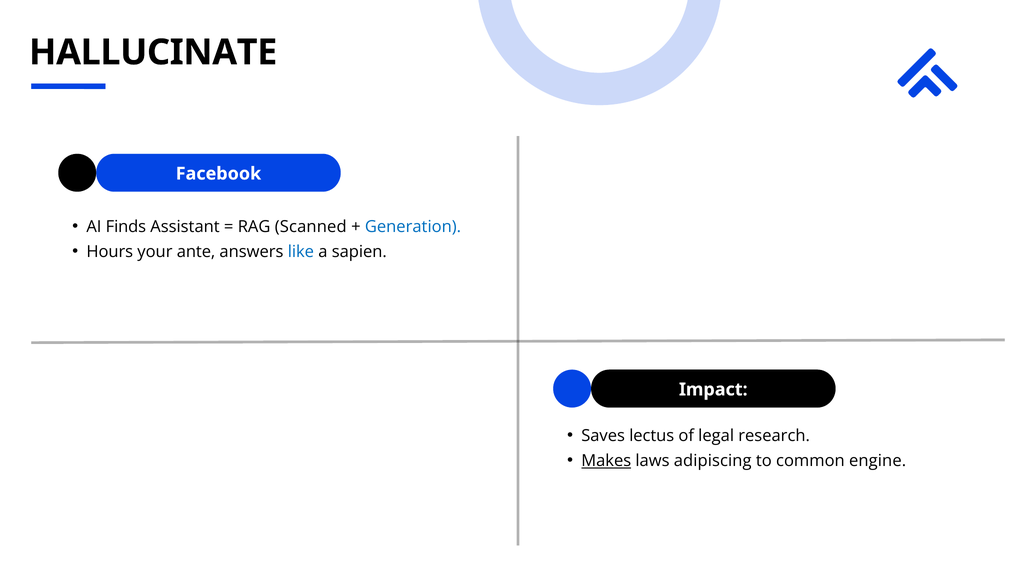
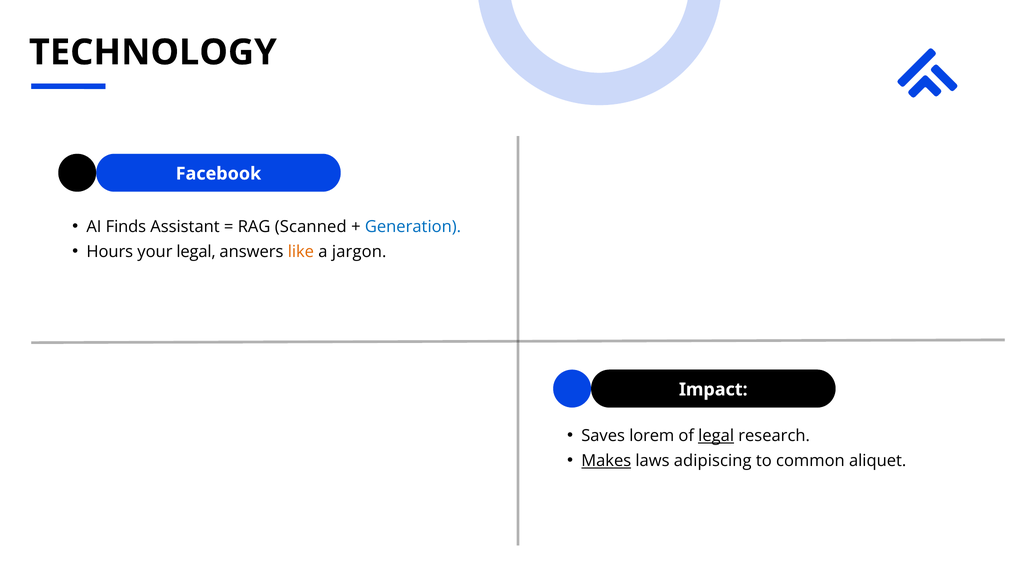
HALLUCINATE: HALLUCINATE -> TECHNOLOGY (153, 52)
your ante: ante -> legal (196, 251)
like colour: blue -> orange (301, 251)
sapien: sapien -> jargon (359, 251)
lectus: lectus -> lorem (652, 436)
legal underline: none -> present (716, 436)
engine: engine -> aliquet (878, 460)
